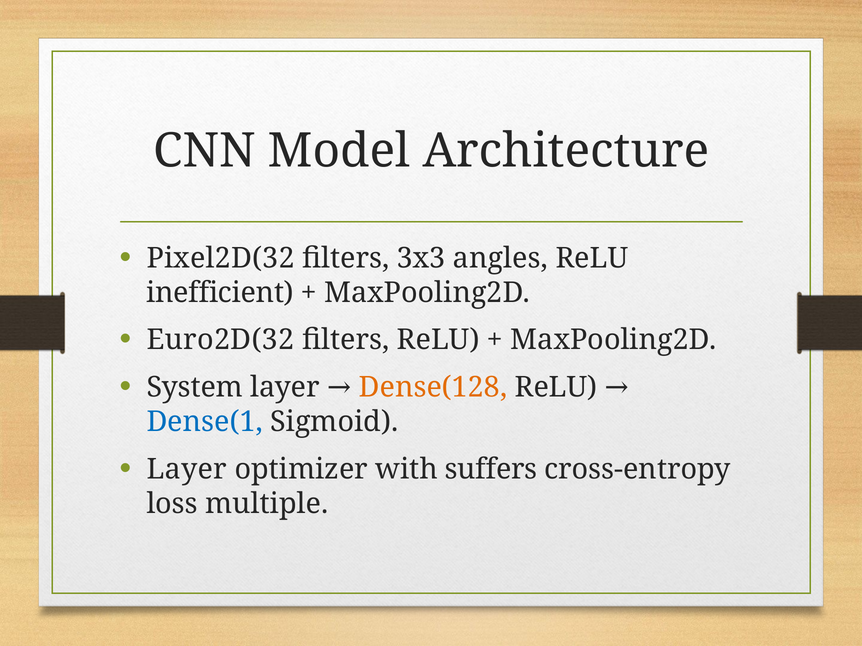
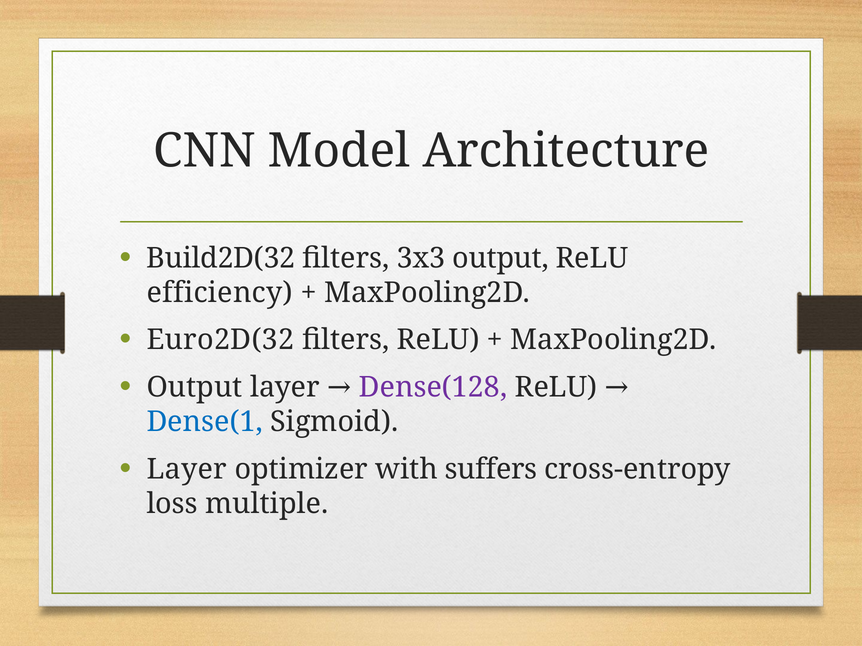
Pixel2D(32: Pixel2D(32 -> Build2D(32 (221, 258)
3x3 angles: angles -> output (501, 258)
inefficient: inefficient -> efficiency (220, 293)
System: System -> Output (195, 388)
Dense(128 colour: orange -> purple (433, 388)
